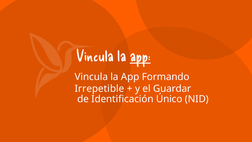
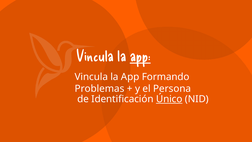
Irrepetible: Irrepetible -> Problemas (100, 89)
Guardar: Guardar -> Persona (172, 89)
Único underline: none -> present (169, 99)
